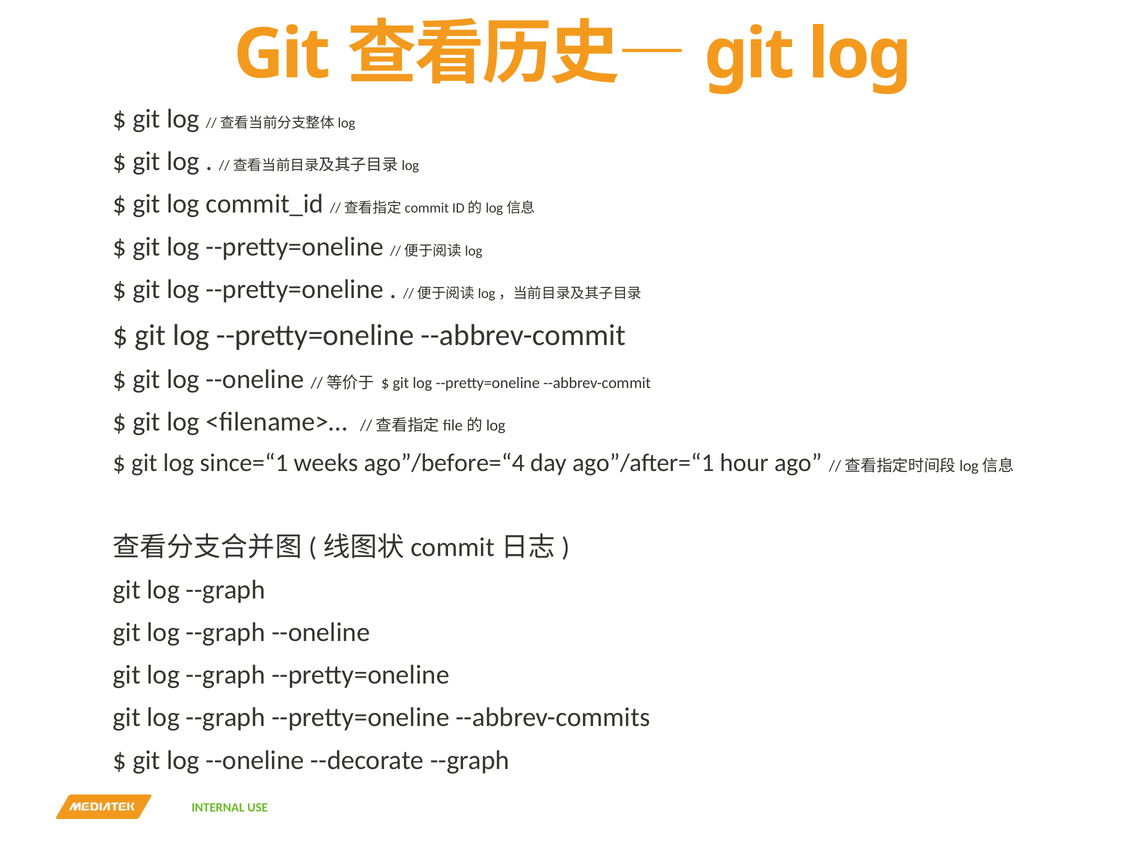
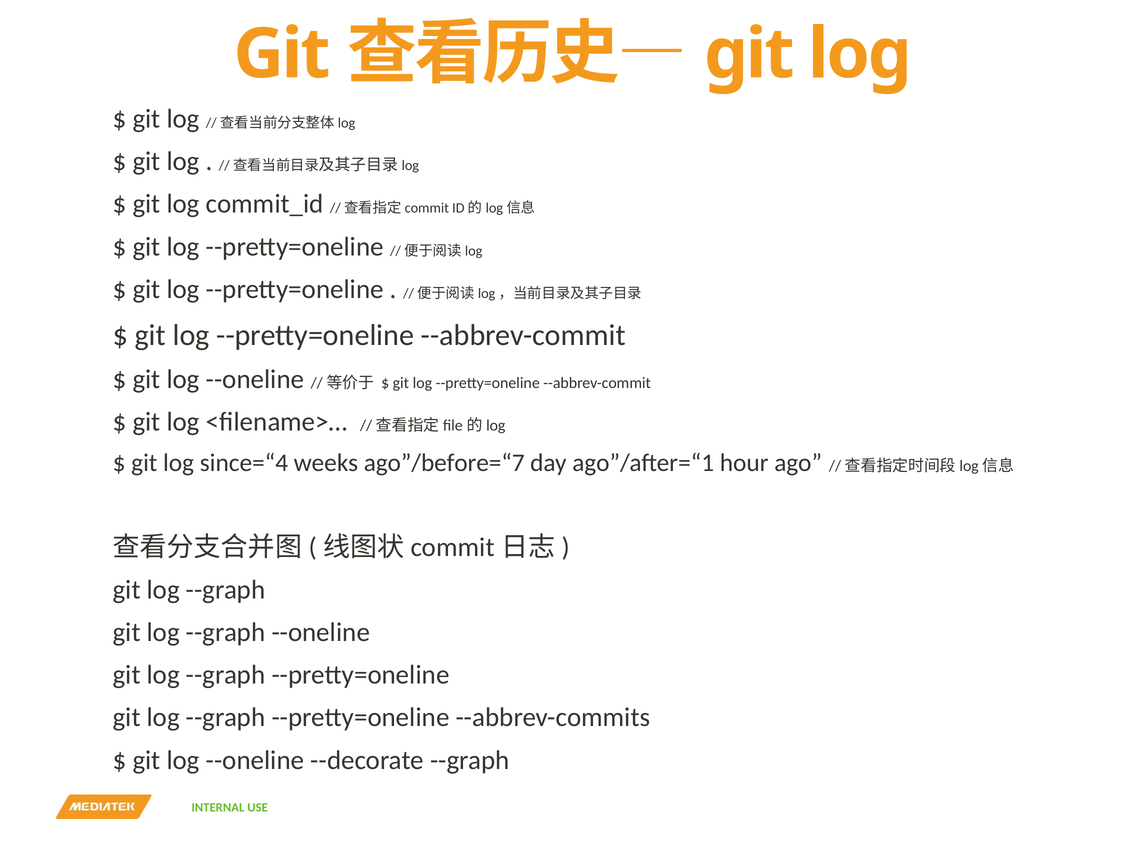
since=“1: since=“1 -> since=“4 (244, 463)
ago”/before=“4: ago”/before=“4 -> ago”/before=“7 (444, 463)
